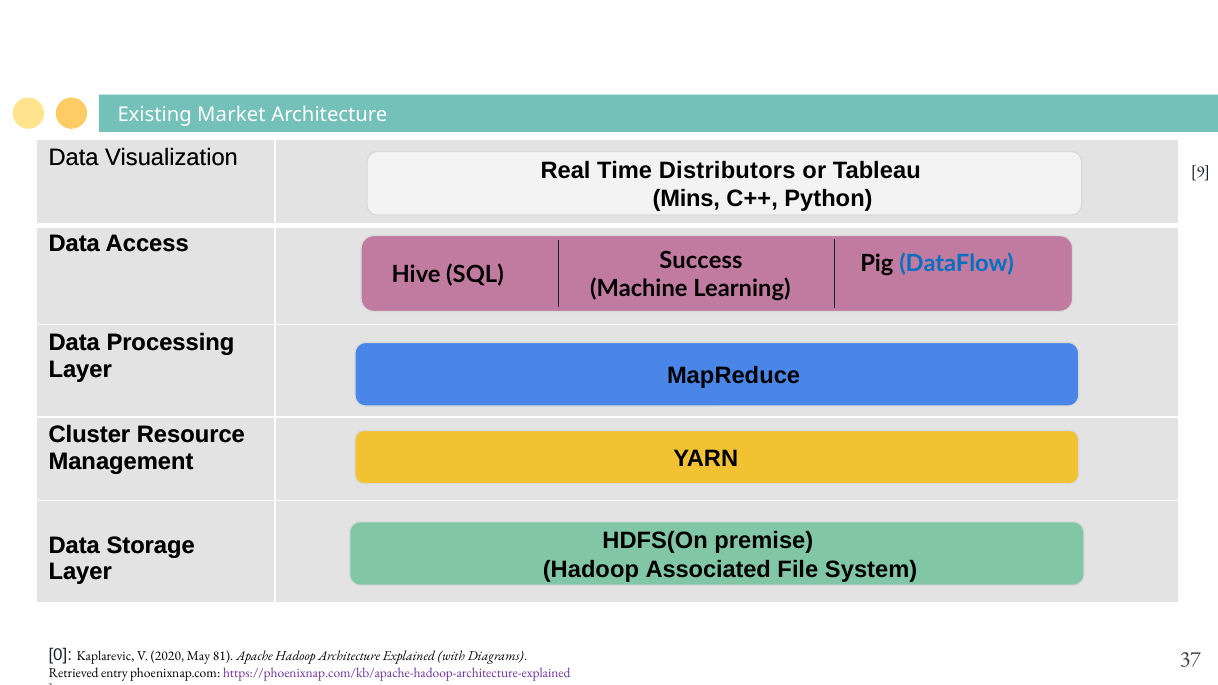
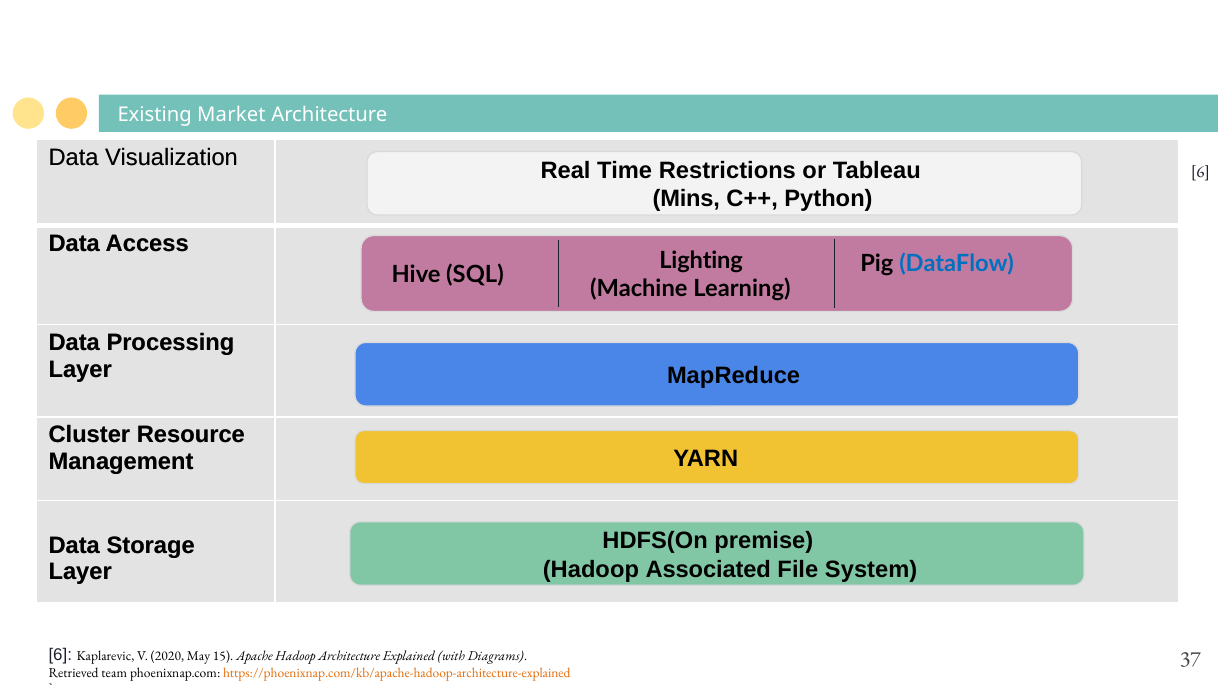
Distributors: Distributors -> Restrictions (727, 171)
9: 9 -> 6 (1200, 172)
Success: Success -> Lighting (701, 261)
0: 0 -> 6 (60, 655)
81: 81 -> 15 (223, 656)
entry: entry -> team (114, 673)
https://phoenixnap.com/kb/apache-hadoop-architecture-explained colour: purple -> orange (397, 673)
